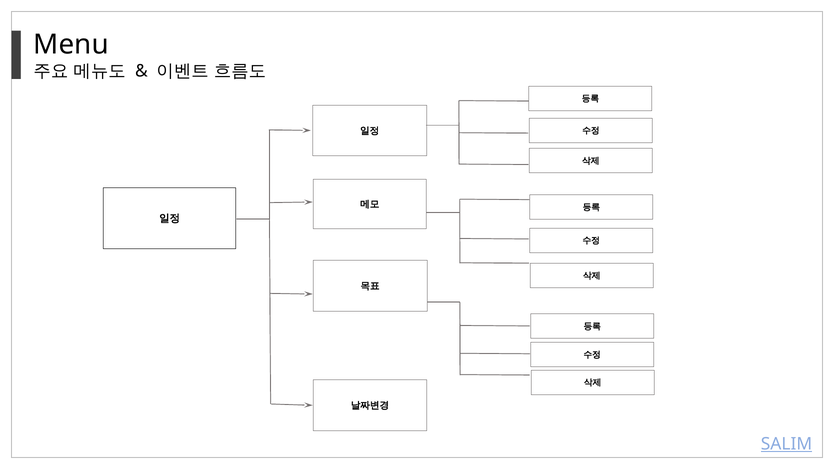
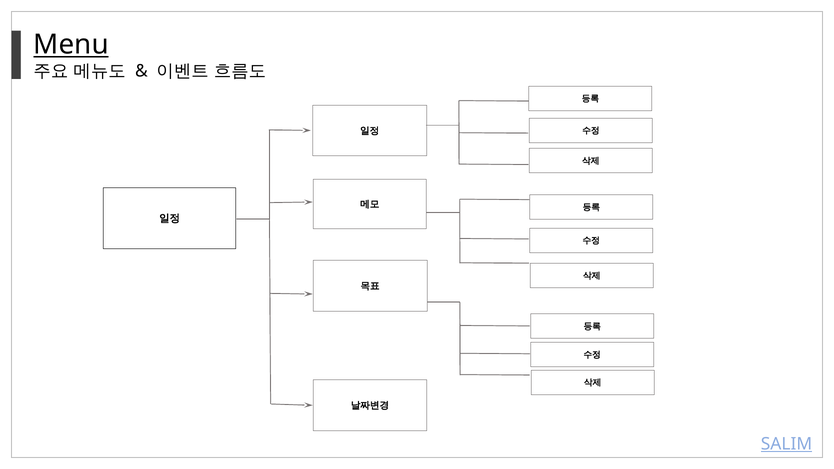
Menu underline: none -> present (71, 45)
